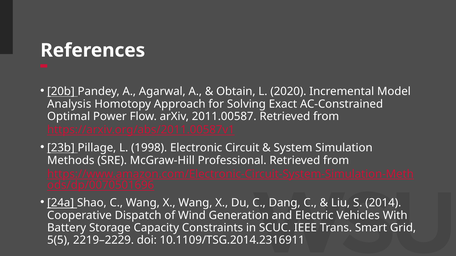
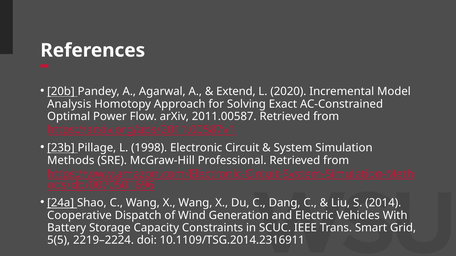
Obtain: Obtain -> Extend (236, 92)
2219–2229: 2219–2229 -> 2219–2224 (103, 241)
